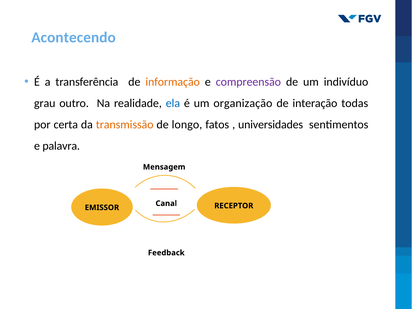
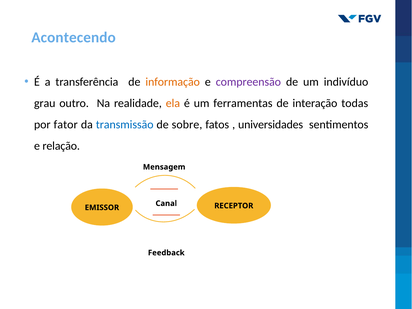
ela colour: blue -> orange (173, 103)
organização: organização -> ferramentas (243, 103)
certa: certa -> fator (66, 125)
transmissão colour: orange -> blue (125, 125)
longo: longo -> sobre (187, 125)
palavra: palavra -> relação (61, 146)
